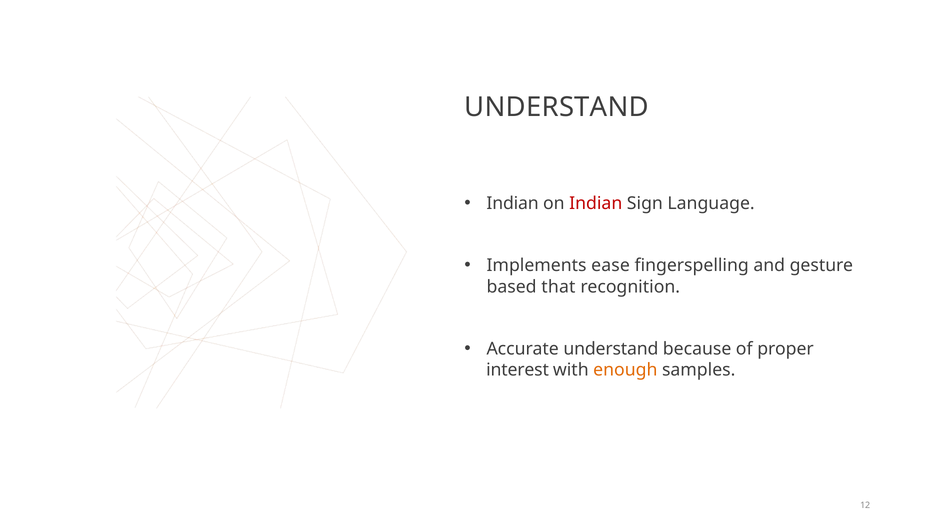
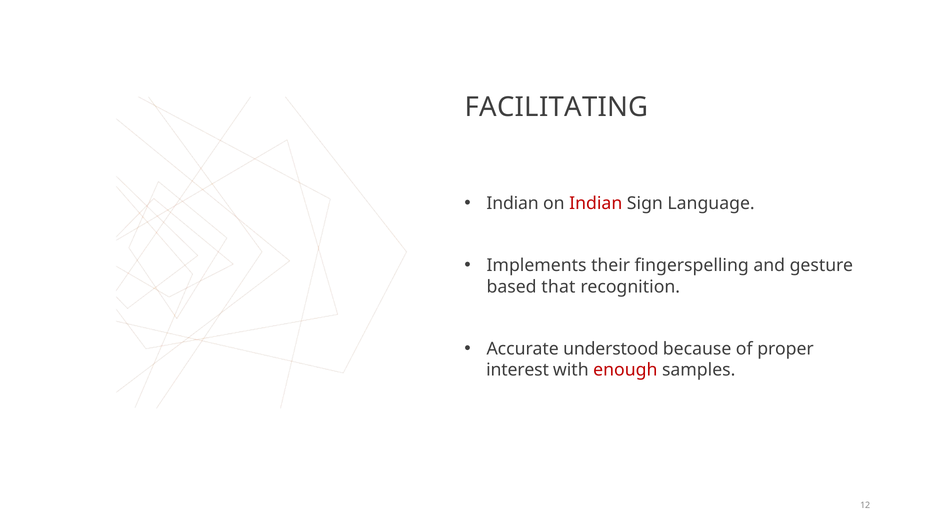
UNDERSTAND: UNDERSTAND -> FACILITATING (557, 107)
ease: ease -> their (611, 265)
Accurate understand: understand -> understood (611, 349)
enough colour: orange -> red (625, 370)
